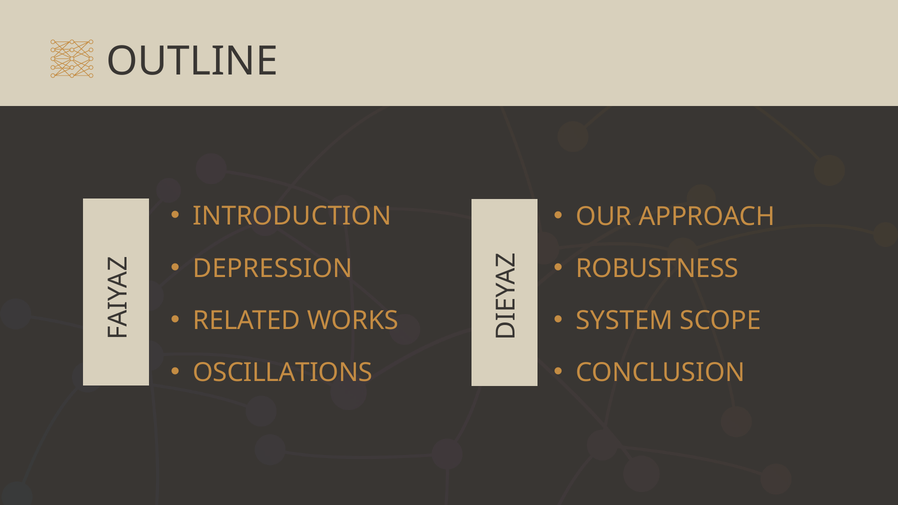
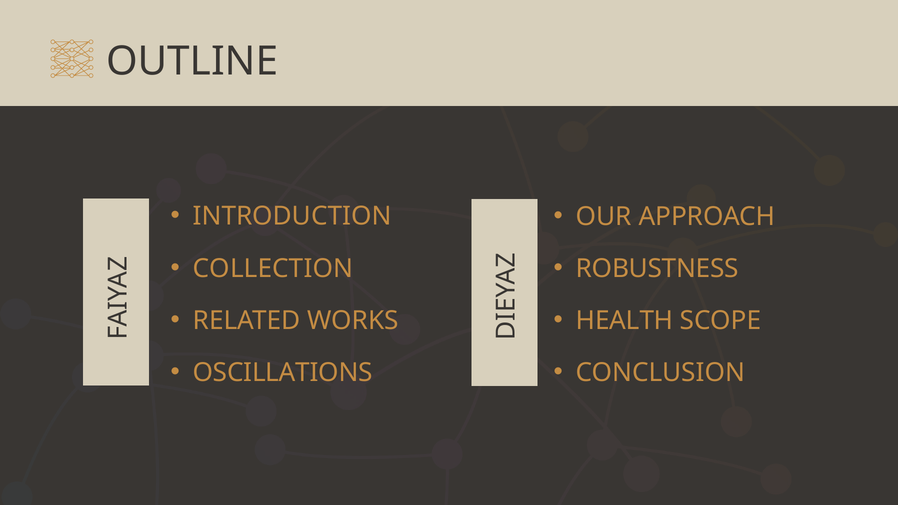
DEPRESSION: DEPRESSION -> COLLECTION (273, 269)
SYSTEM: SYSTEM -> HEALTH (625, 321)
